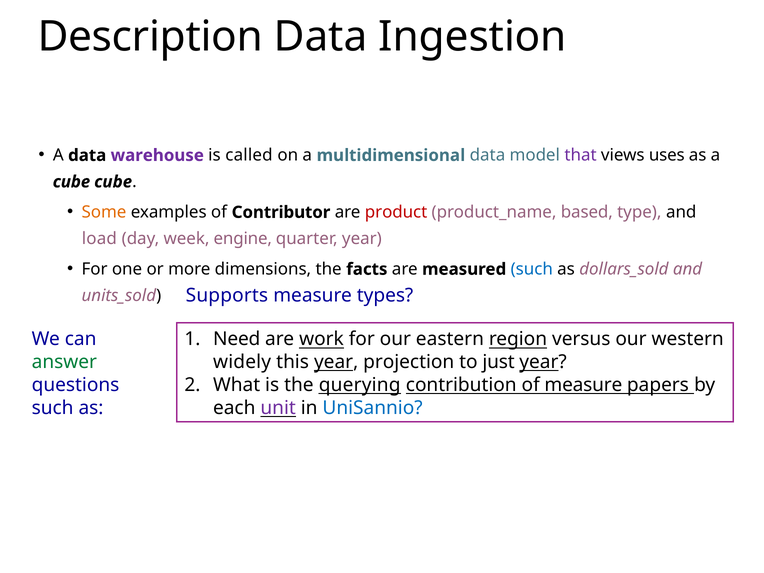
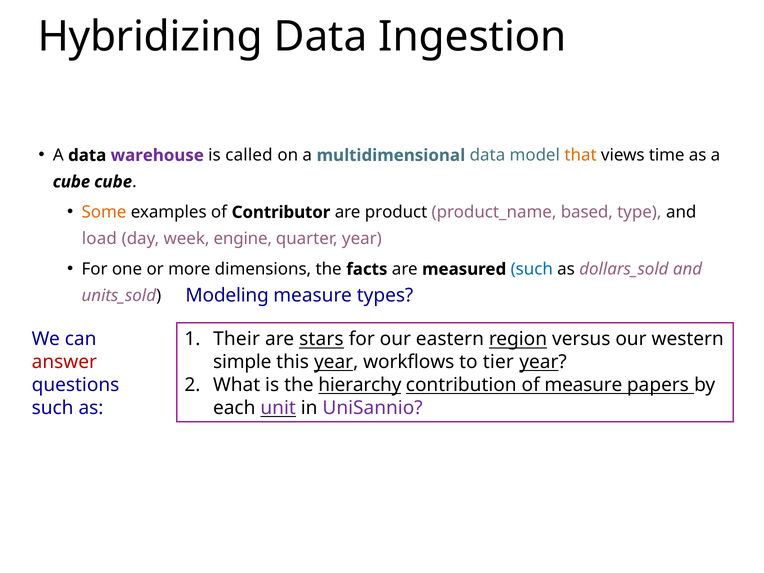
Description: Description -> Hybridizing (150, 36)
that colour: purple -> orange (581, 155)
uses: uses -> time (667, 155)
product colour: red -> black (396, 212)
Supports: Supports -> Modeling (227, 296)
Need: Need -> Their (237, 339)
work: work -> stars (321, 339)
answer colour: green -> red (64, 362)
widely: widely -> simple (242, 362)
projection: projection -> workflows (409, 362)
just: just -> tier (498, 362)
querying: querying -> hierarchy (360, 385)
UniSannio colour: blue -> purple (373, 408)
